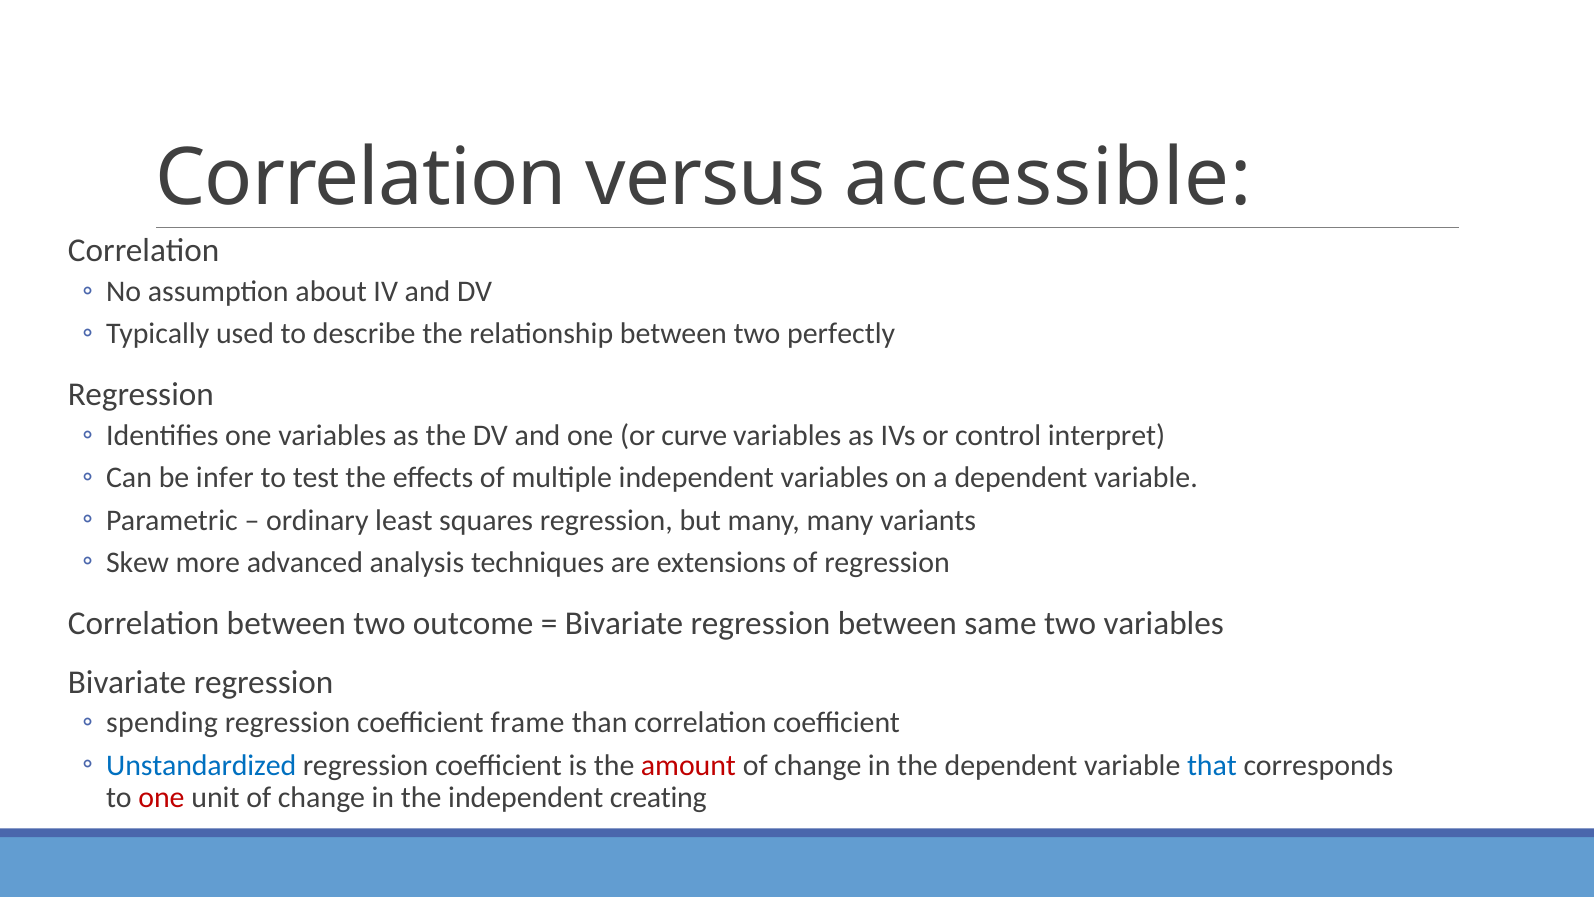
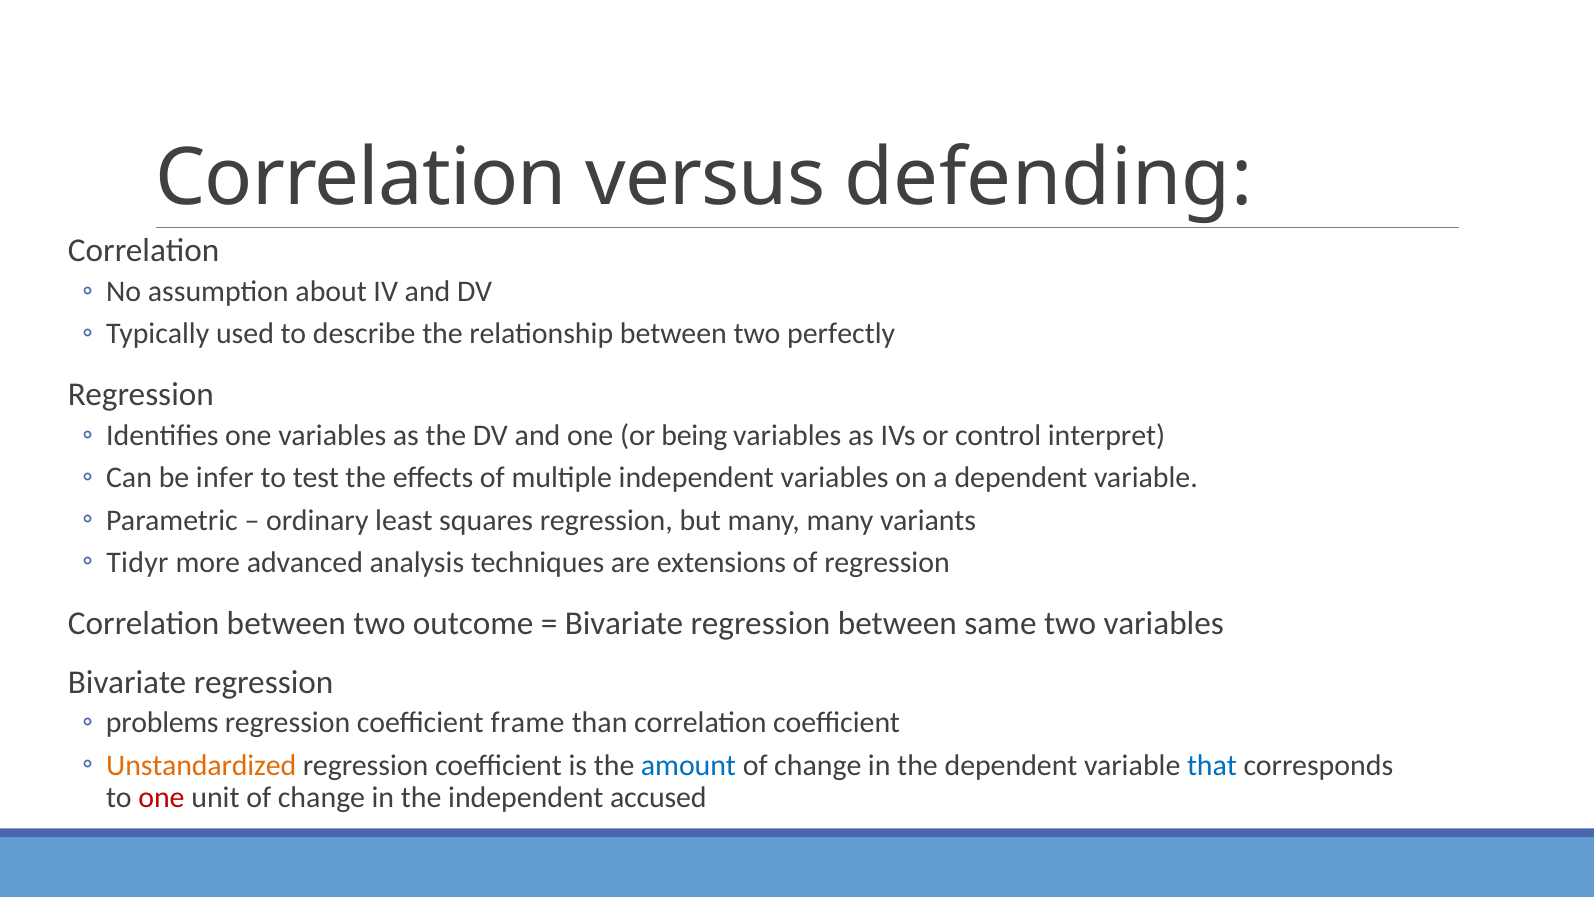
accessible: accessible -> defending (1049, 179)
curve: curve -> being (694, 435)
Skew: Skew -> Tidyr (137, 562)
spending: spending -> problems (162, 723)
Unstandardized colour: blue -> orange (201, 765)
amount colour: red -> blue (688, 765)
creating: creating -> accused (658, 797)
